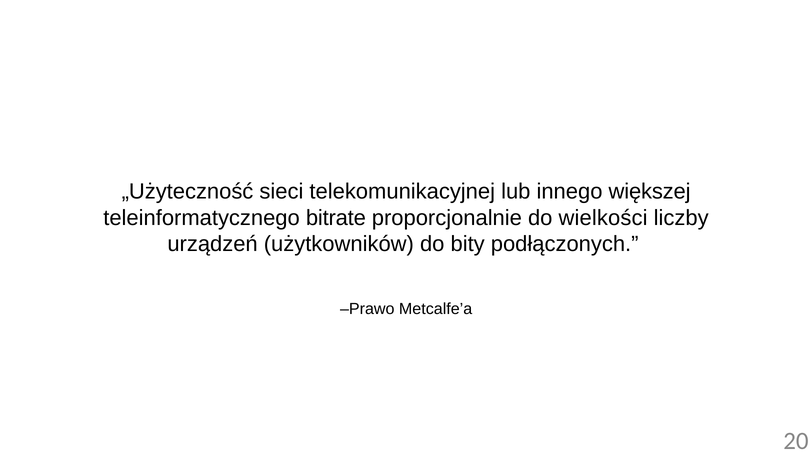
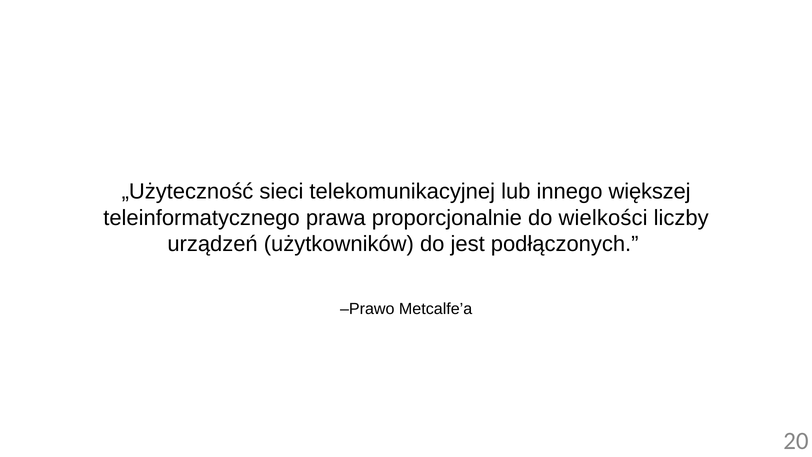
bitrate: bitrate -> prawa (336, 218)
bity: bity -> jest (468, 244)
